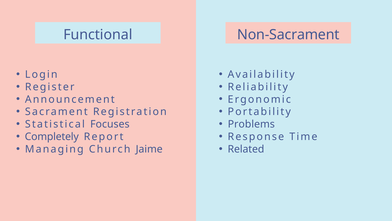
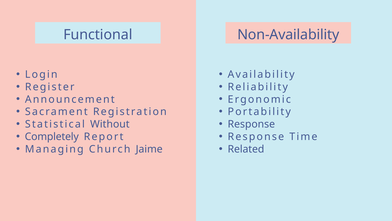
Non-Sacrament: Non-Sacrament -> Non-Availability (288, 34)
Focuses: Focuses -> Without (110, 124)
Problems: Problems -> Response (251, 124)
